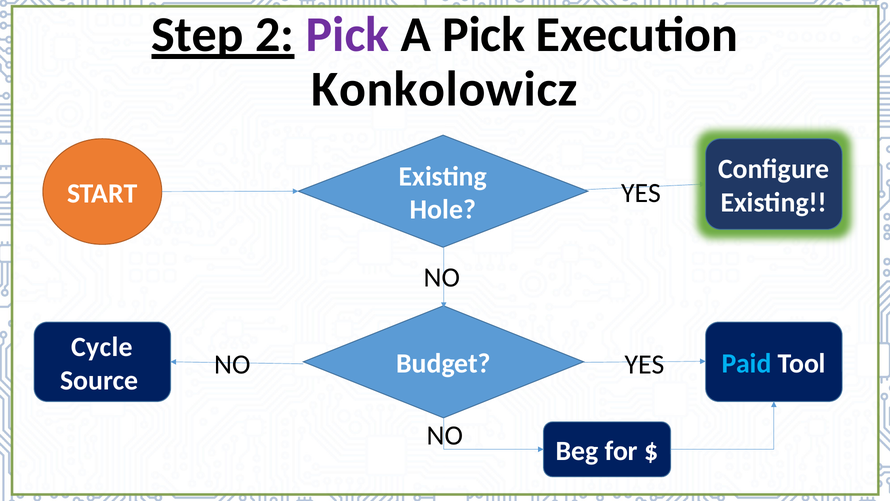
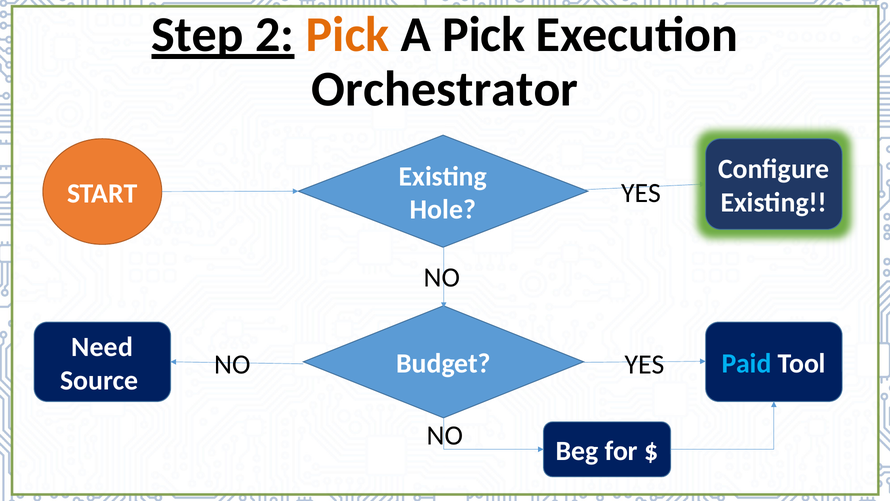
Pick colour: purple -> orange (348, 35)
Konkolowicz: Konkolowicz -> Orchestrator (445, 89)
Cycle: Cycle -> Need (102, 347)
